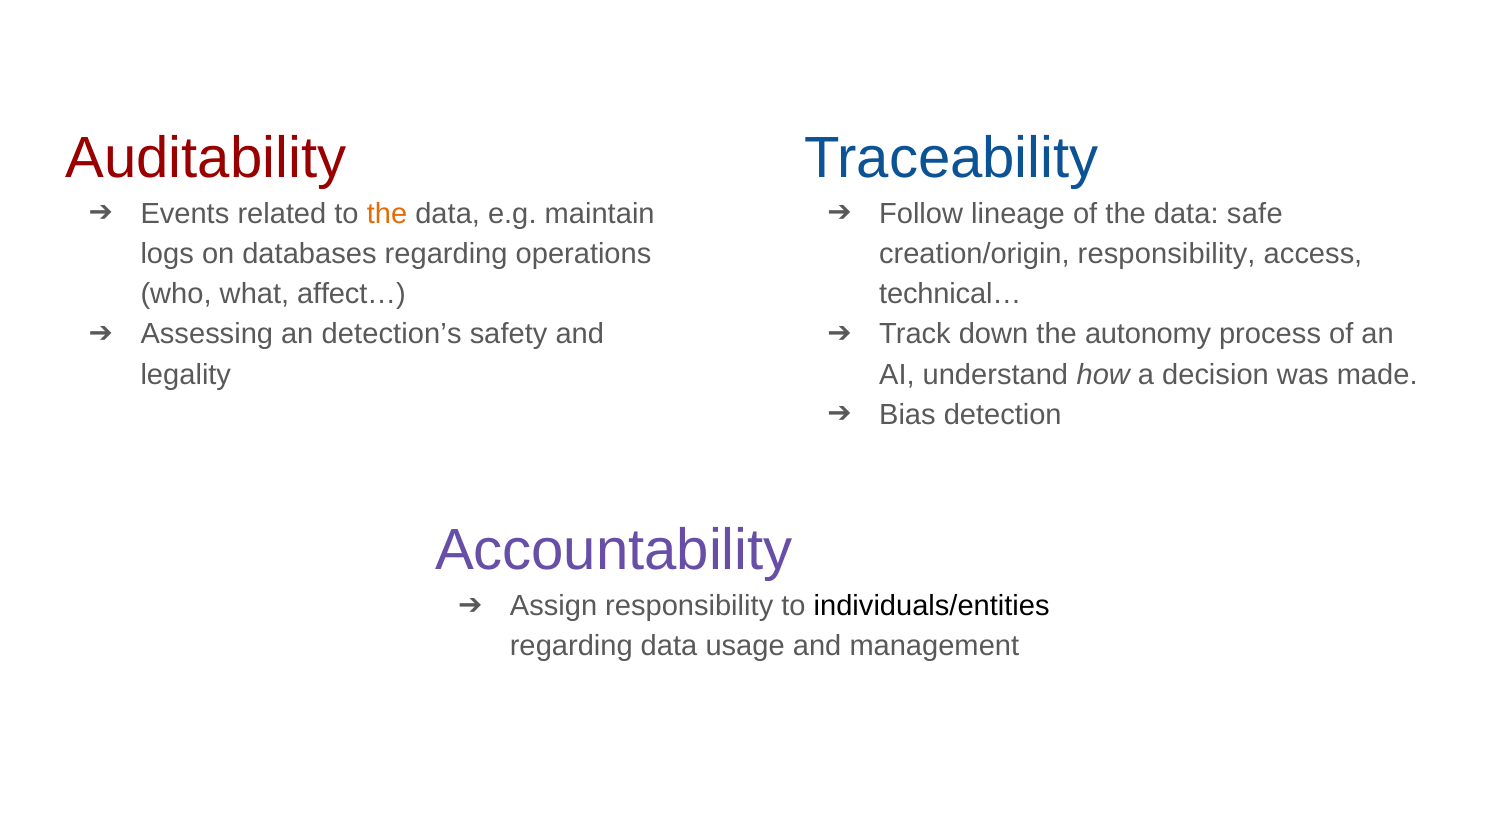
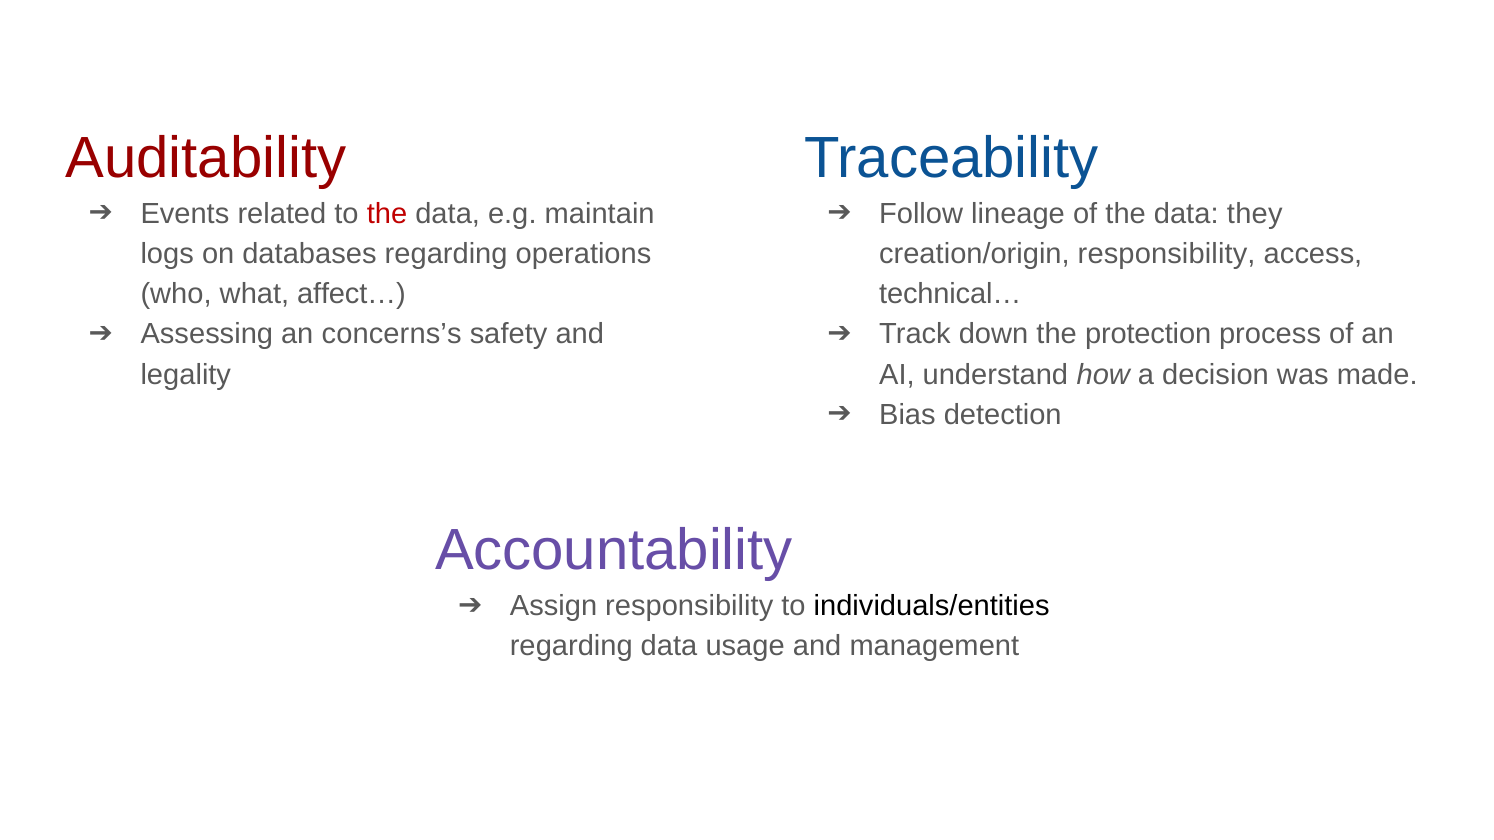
the colour: orange -> red (387, 214)
safe: safe -> they (1255, 214)
detection’s: detection’s -> concerns’s (392, 335)
autonomy: autonomy -> protection (1148, 335)
